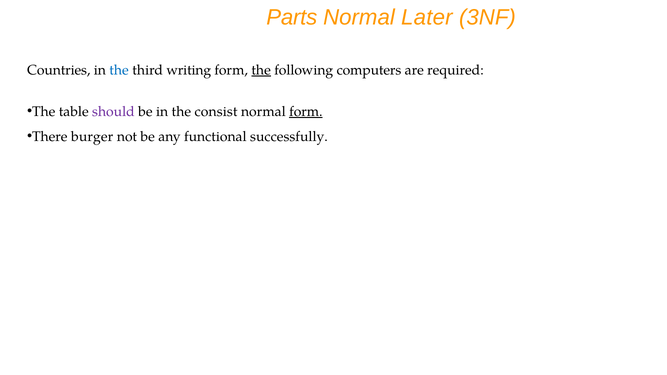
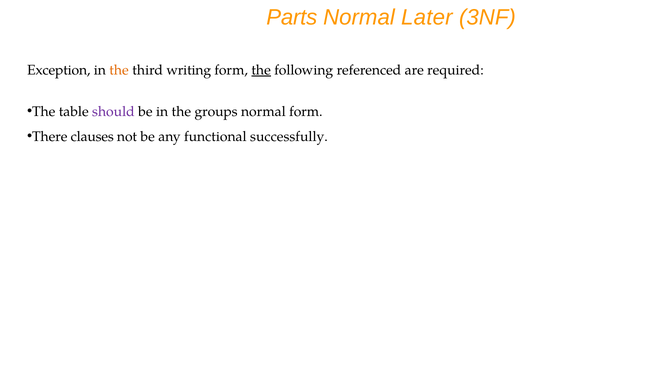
Countries: Countries -> Exception (59, 70)
the colour: blue -> orange (119, 70)
computers: computers -> referenced (369, 70)
consist: consist -> groups (216, 112)
form underline: present -> none (306, 112)
burger: burger -> clauses (92, 137)
